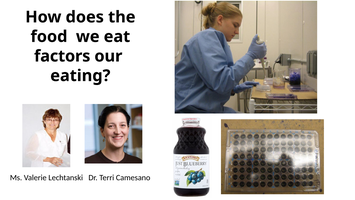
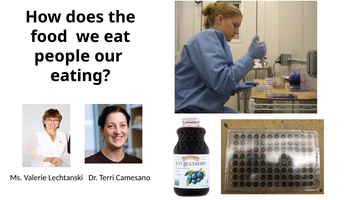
factors: factors -> people (62, 56)
